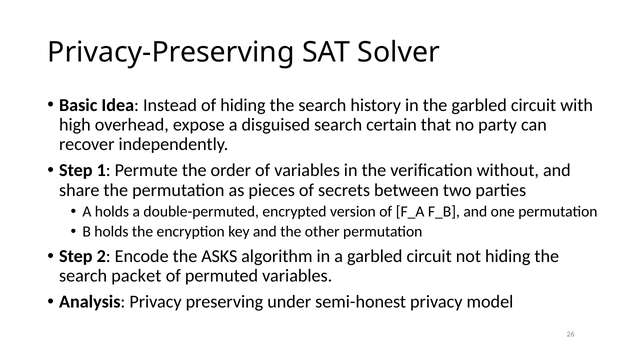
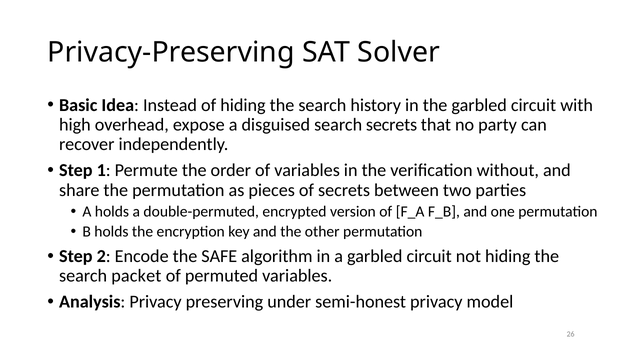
search certain: certain -> secrets (392, 125)
ASKS: ASKS -> SAFE (219, 256)
